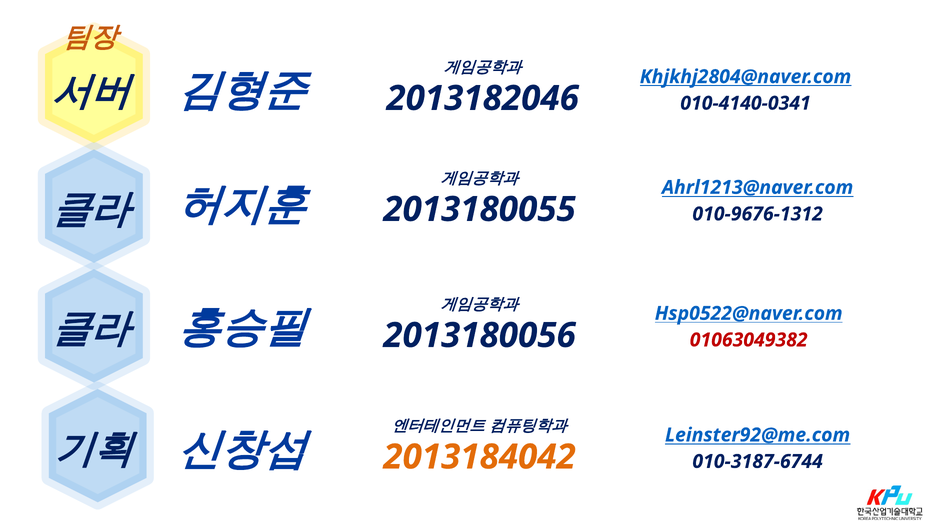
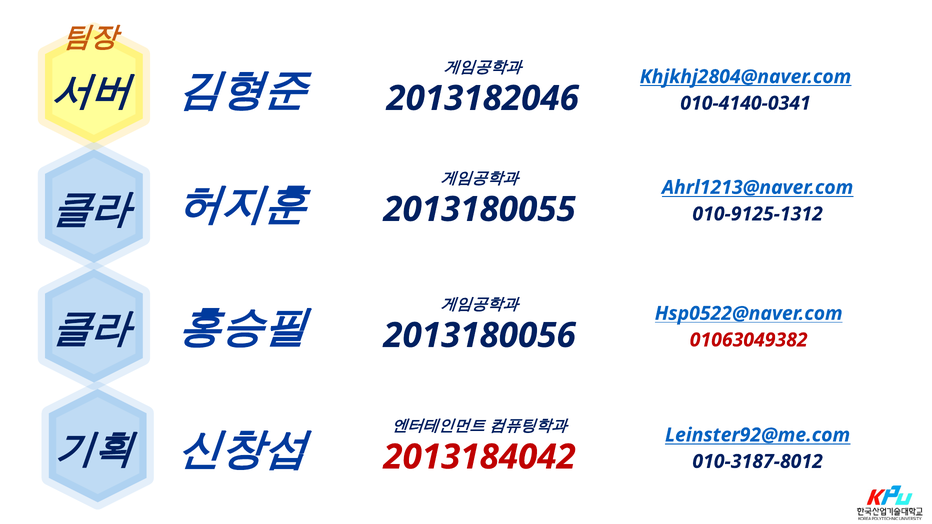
010-9676-1312: 010-9676-1312 -> 010-9125-1312 (758, 214)
2013184042 colour: orange -> red (480, 457)
010-3187-6744: 010-3187-6744 -> 010-3187-8012 (758, 462)
